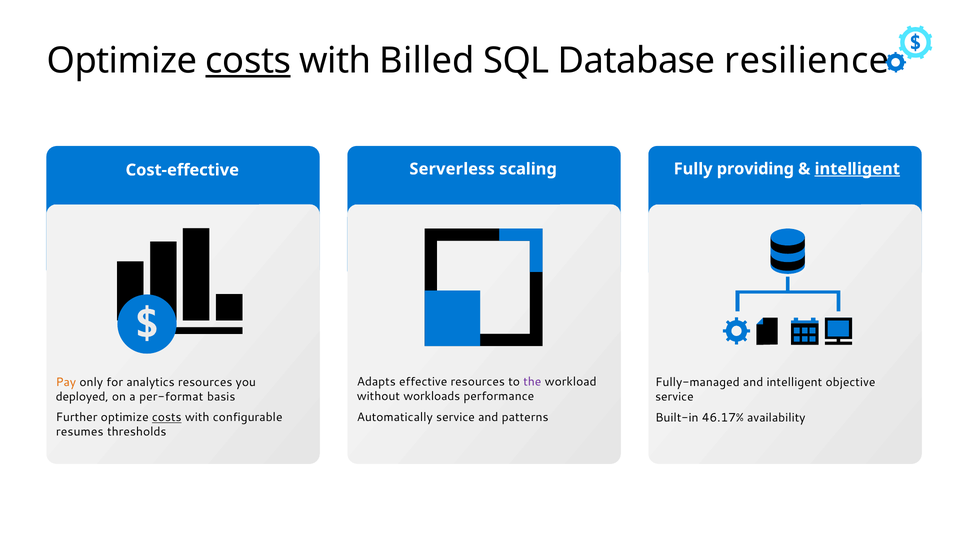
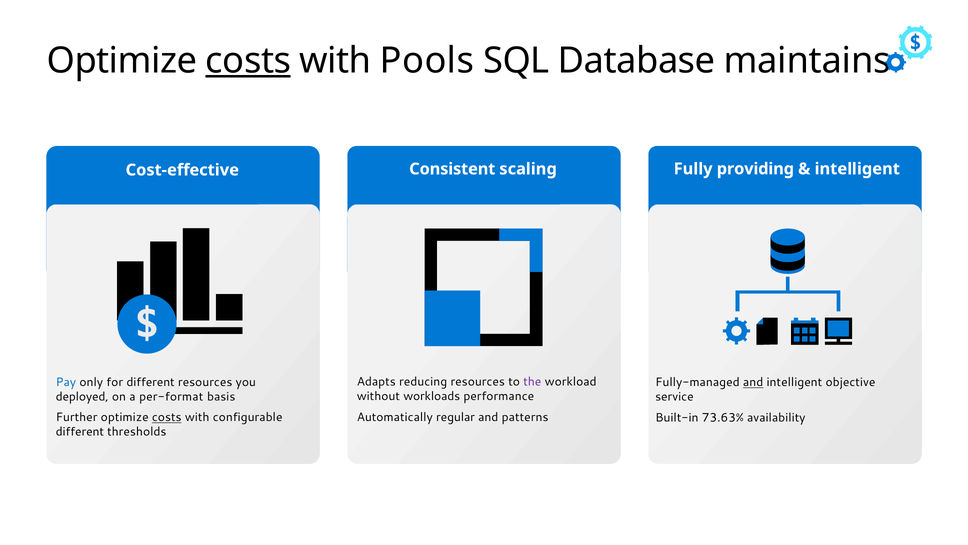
Billed: Billed -> Pools (427, 61)
resilience: resilience -> maintains (807, 61)
intelligent underline: present -> none (857, 169)
Serverless: Serverless -> Consistent (452, 169)
effective: effective -> reducing (423, 382)
Pay colour: orange -> blue (66, 382)
for analytics: analytics -> different (151, 382)
and underline: none -> present (753, 382)
Automatically service: service -> regular (456, 417)
46.17%: 46.17% -> 73.63% (723, 417)
resumes: resumes -> different (80, 432)
